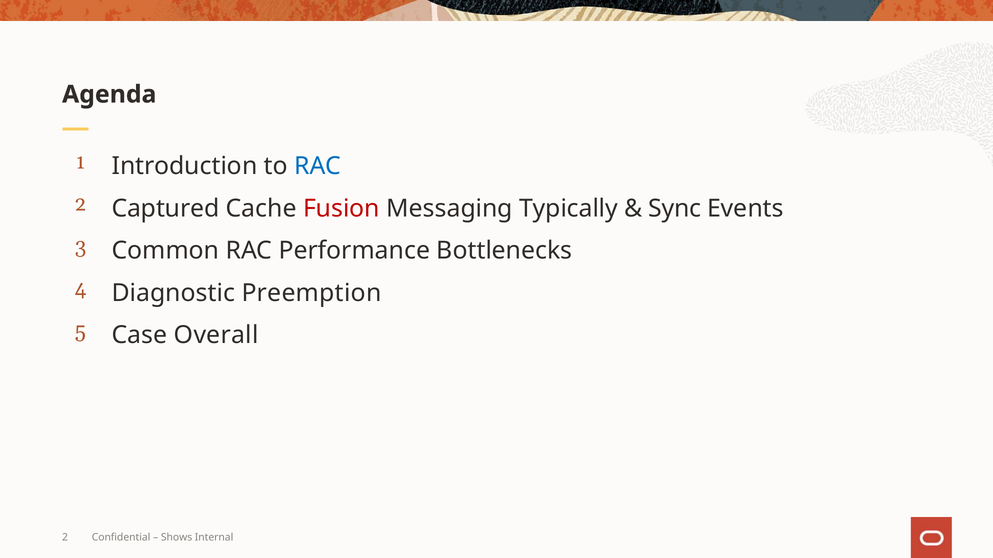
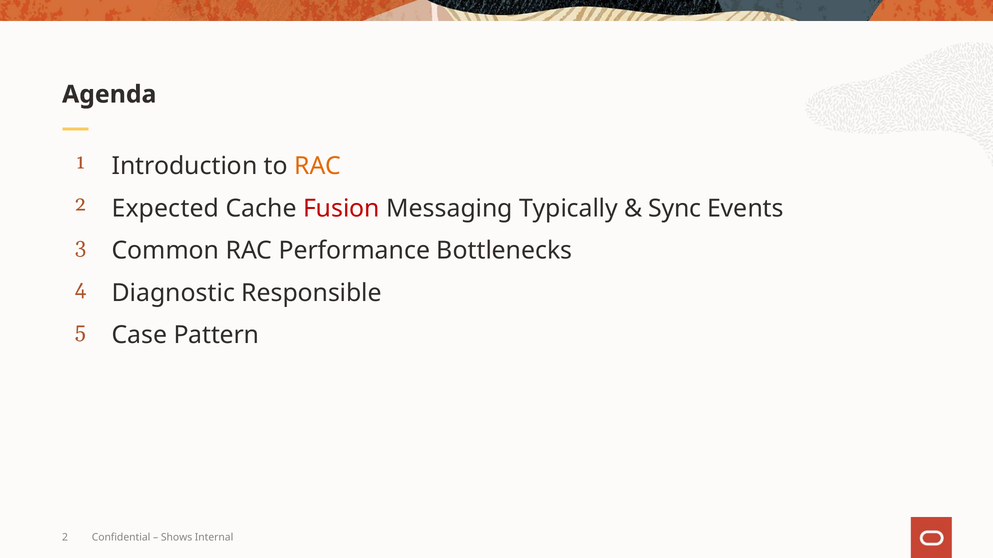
RAC colour: blue -> orange (318, 167)
Captured: Captured -> Expected (165, 209)
Preemption: Preemption -> Responsible (312, 293)
Overall: Overall -> Pattern (216, 336)
